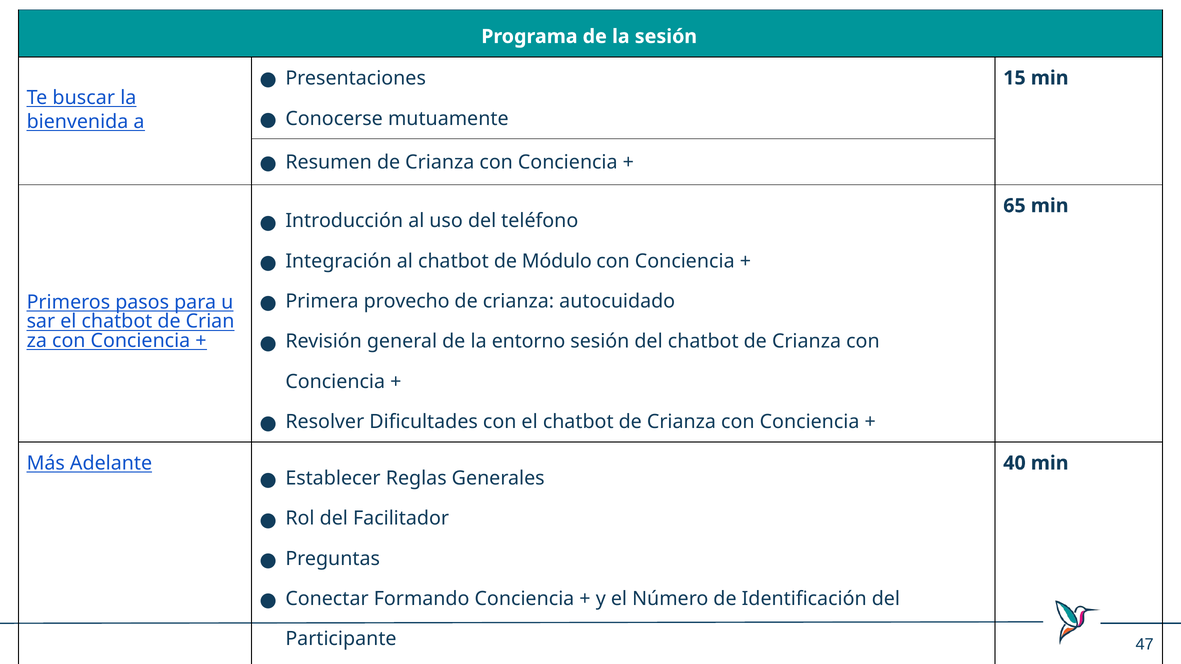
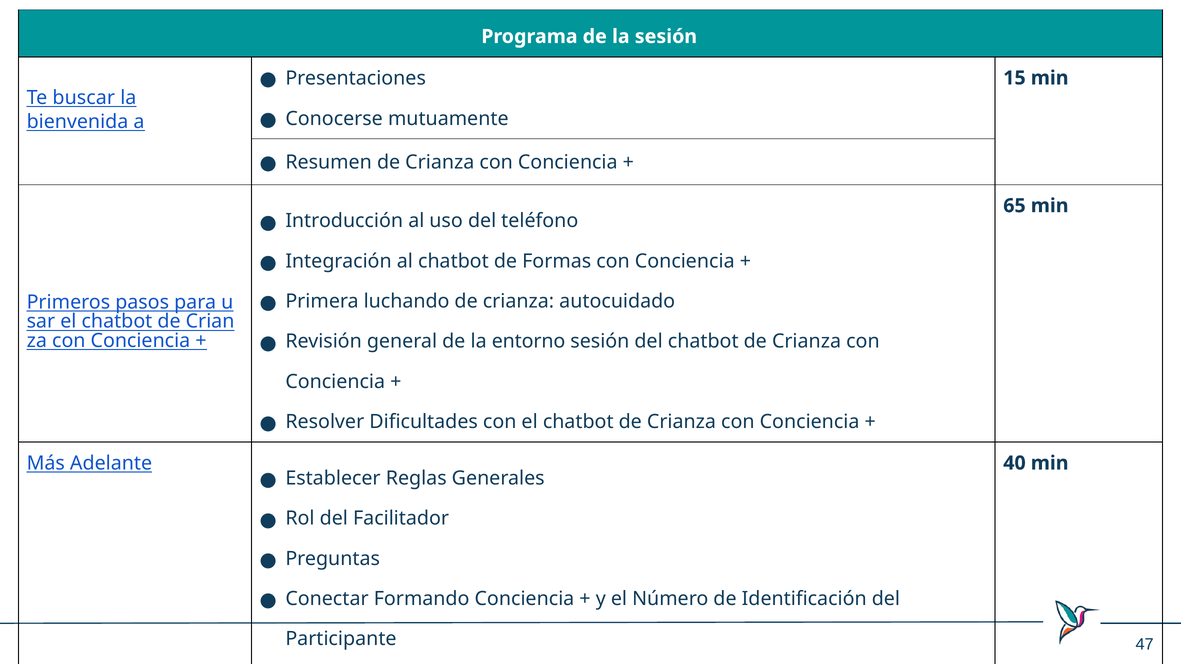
Módulo: Módulo -> Formas (557, 261)
provecho: provecho -> luchando (407, 301)
